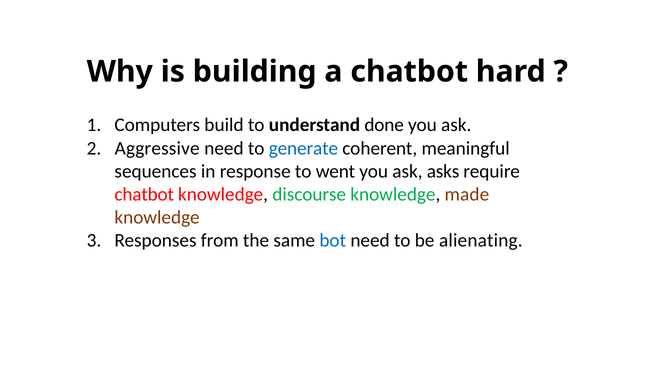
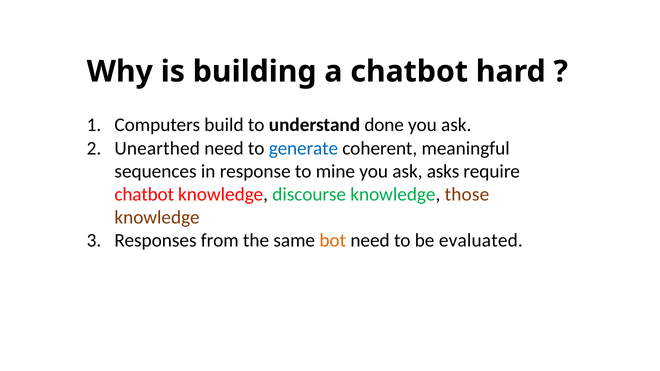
Aggressive: Aggressive -> Unearthed (157, 148)
went: went -> mine (335, 171)
made: made -> those (467, 195)
bot colour: blue -> orange (333, 241)
alienating: alienating -> evaluated (481, 241)
